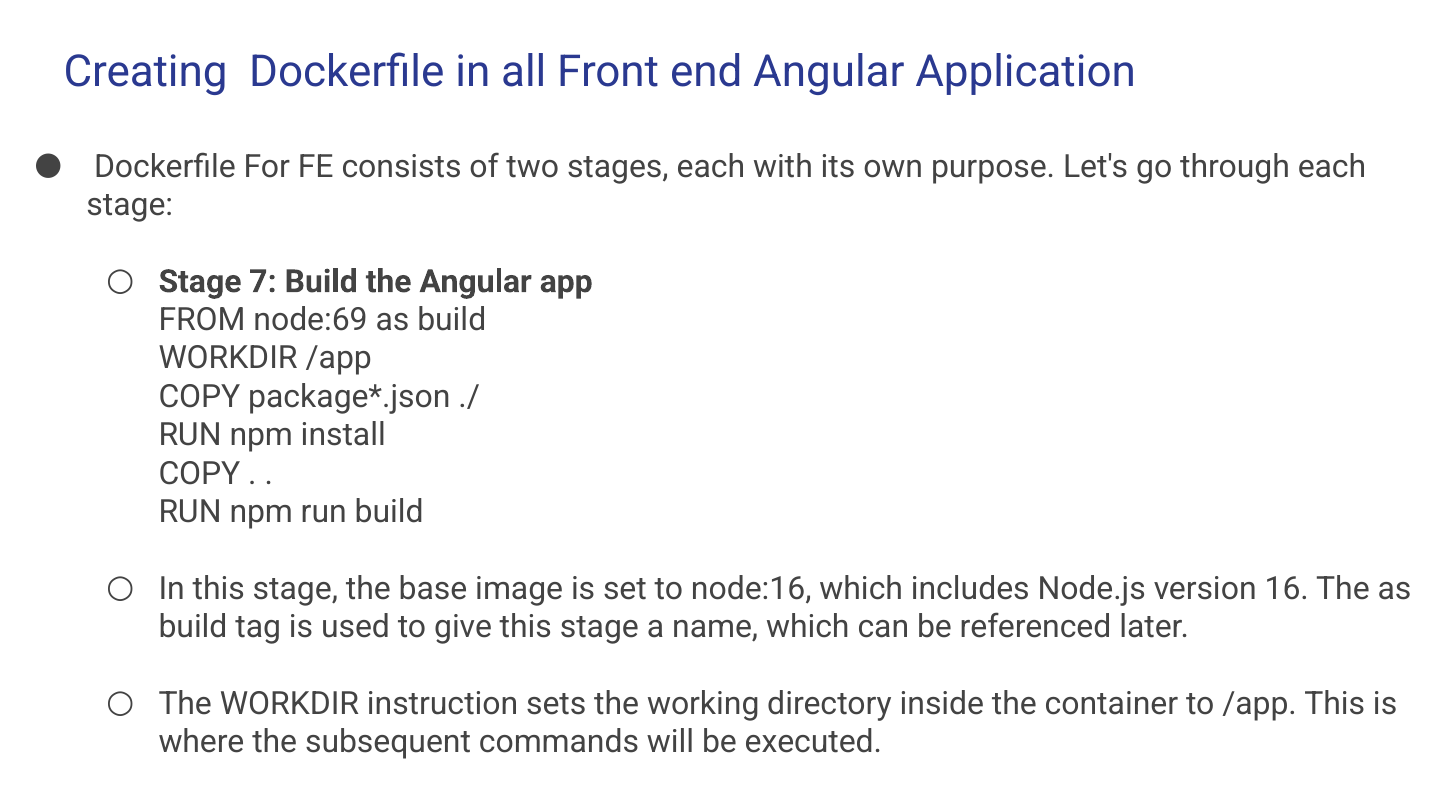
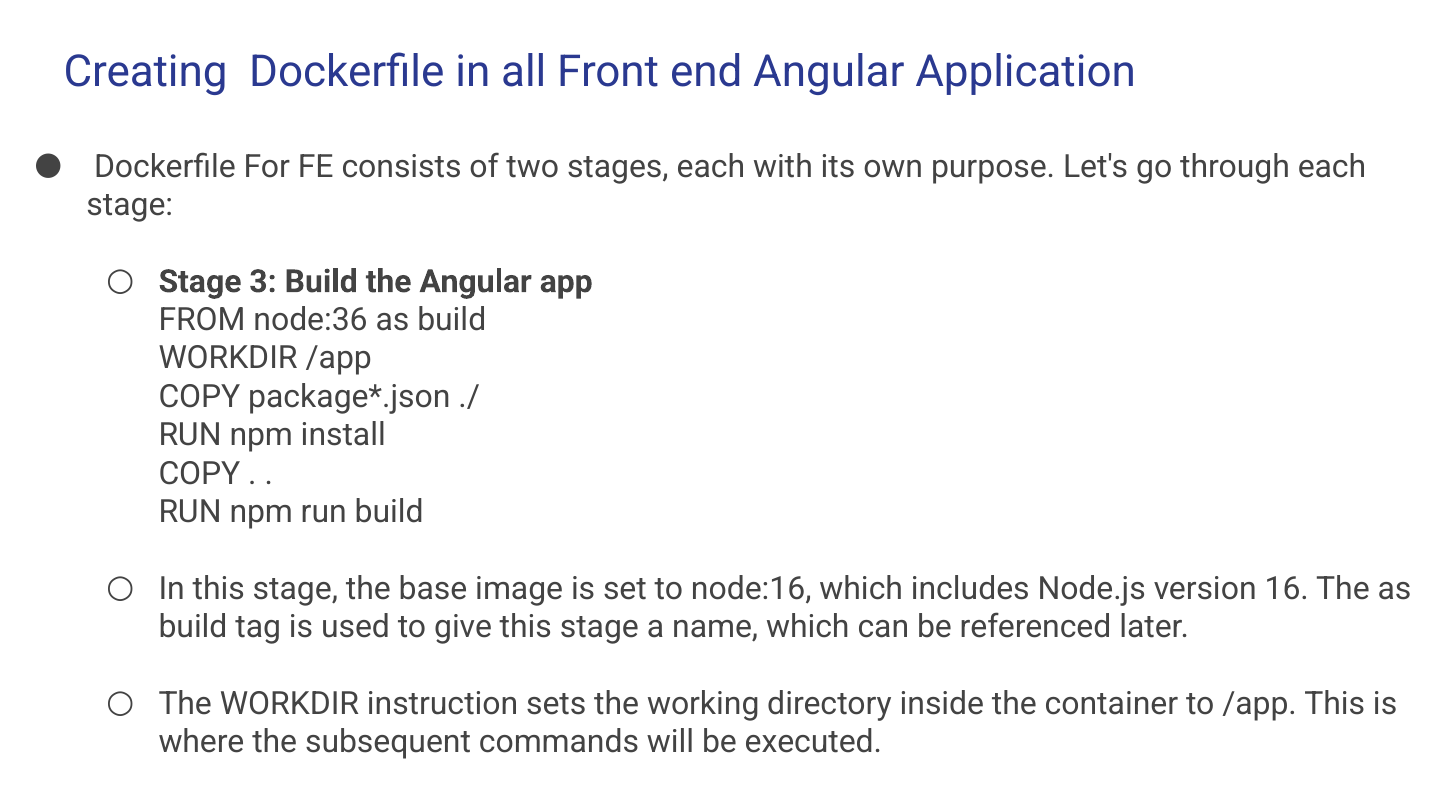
7: 7 -> 3 (263, 282)
node:69: node:69 -> node:36 (311, 320)
